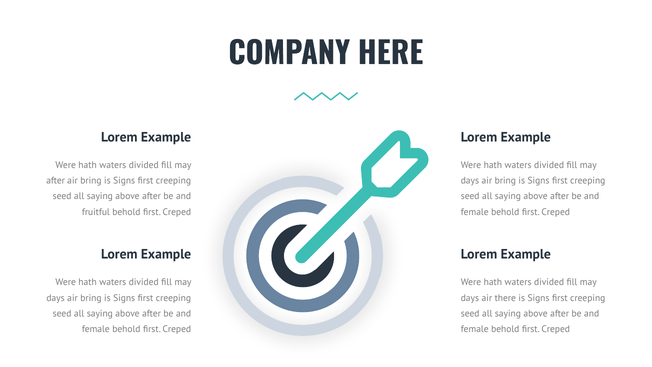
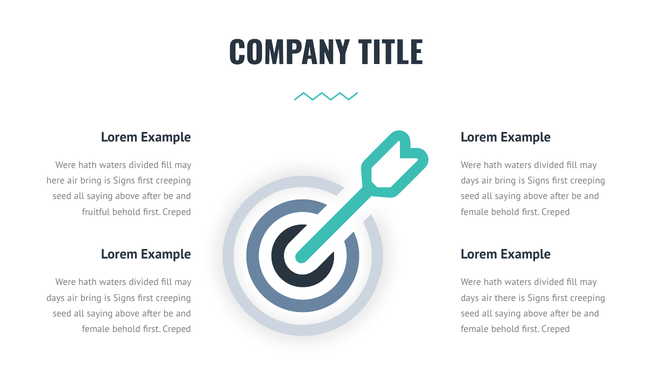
HERE: HERE -> TITLE (391, 54)
after: after -> here (56, 181)
